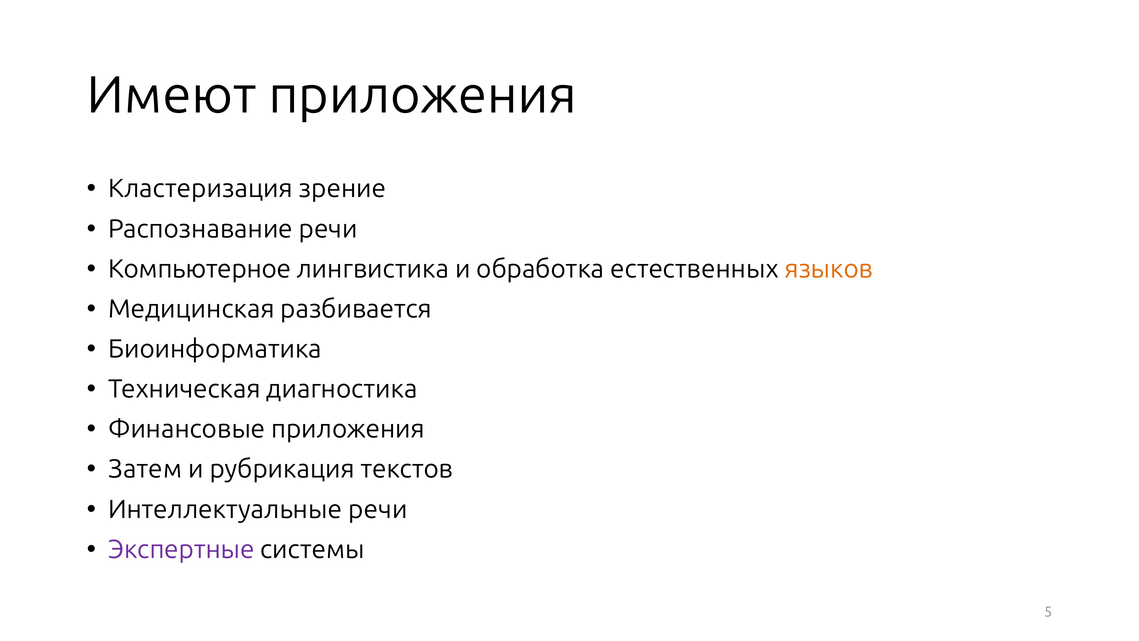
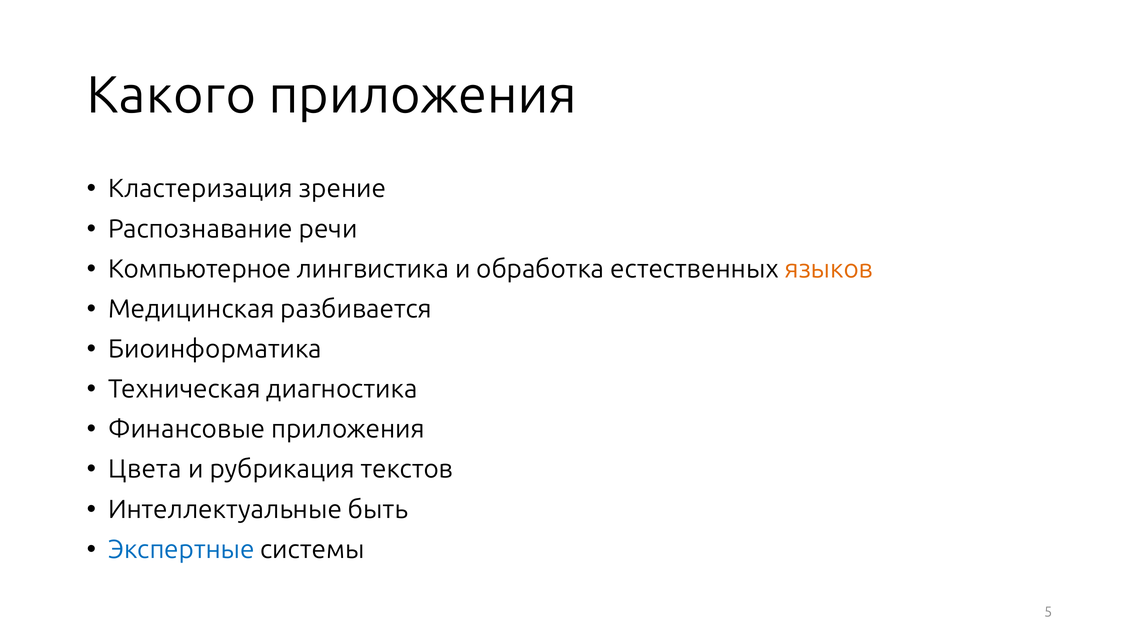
Имеют: Имеют -> Какого (172, 96)
Затем: Затем -> Цвета (145, 469)
Интеллектуальные речи: речи -> быть (378, 509)
Экспертные colour: purple -> blue (181, 549)
